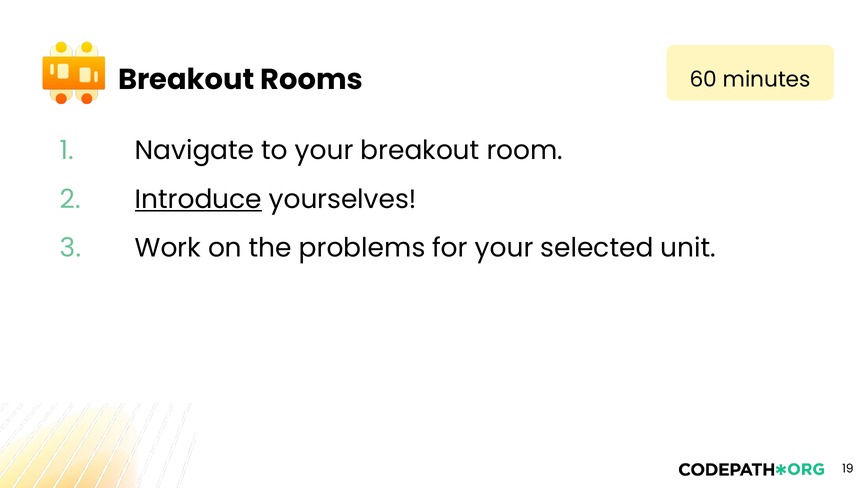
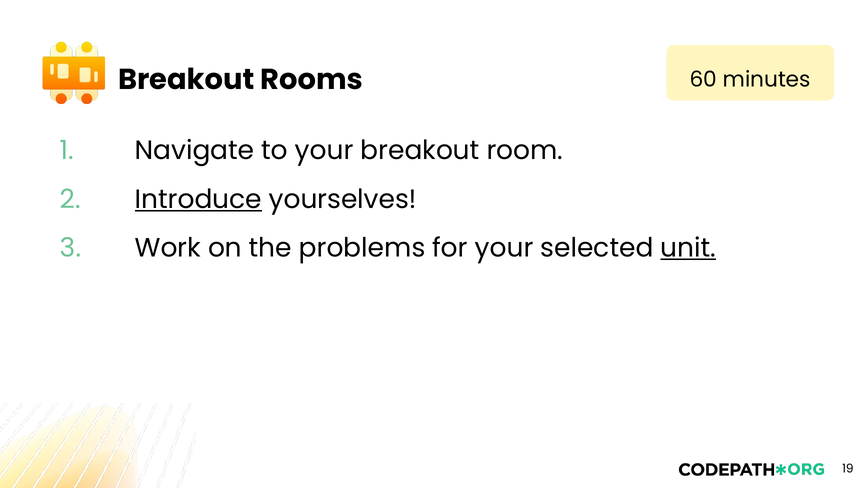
unit underline: none -> present (688, 248)
